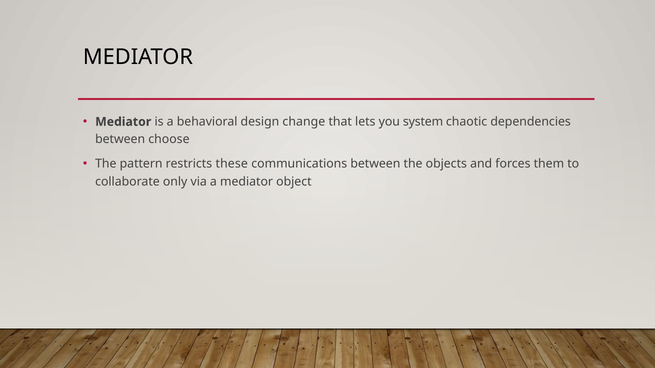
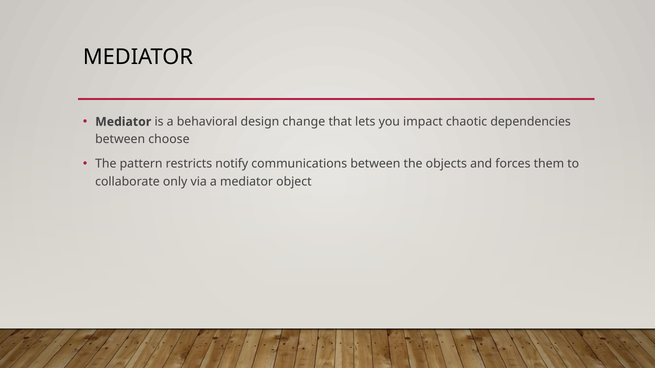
system: system -> impact (423, 122)
these: these -> notify (232, 164)
